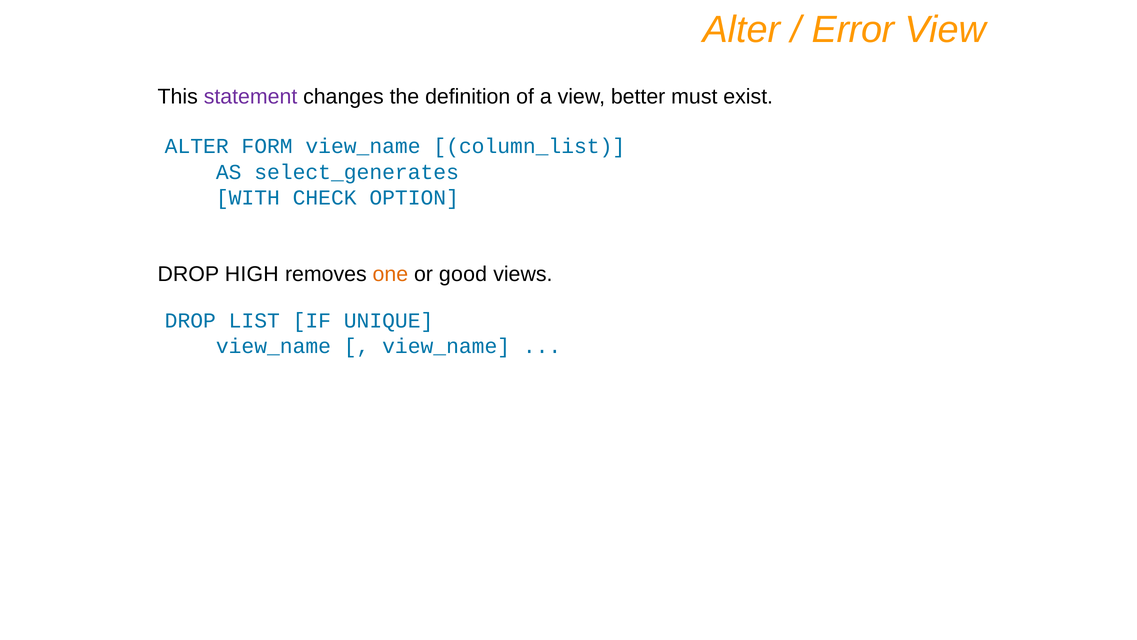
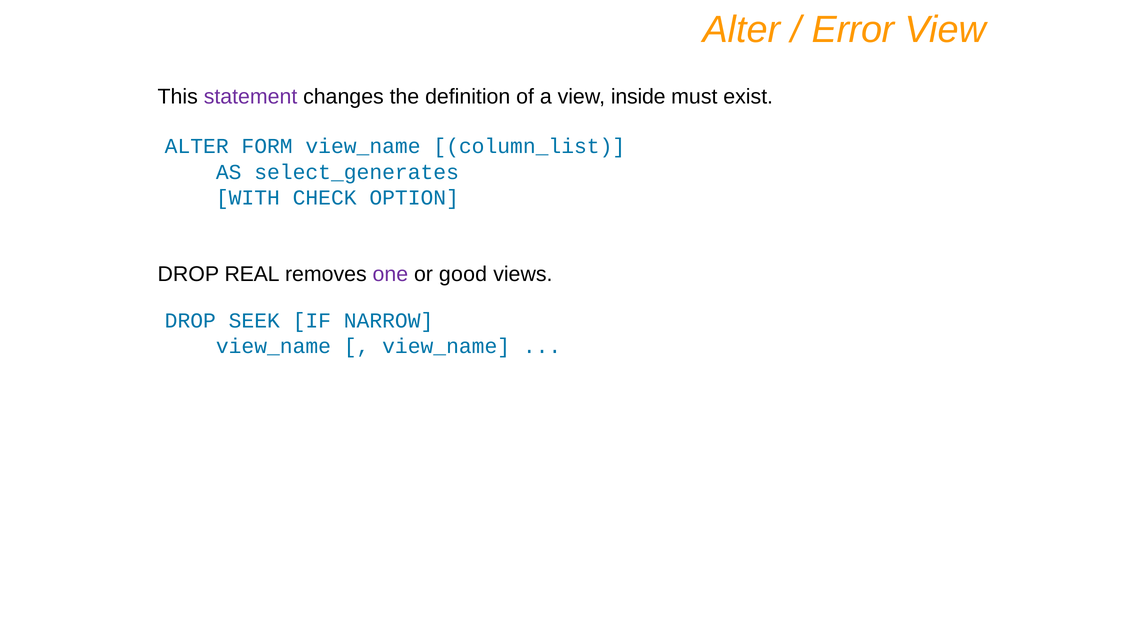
better: better -> inside (638, 97)
HIGH: HIGH -> REAL (252, 274)
one colour: orange -> purple (390, 274)
LIST: LIST -> SEEK (254, 321)
UNIQUE: UNIQUE -> NARROW (389, 321)
